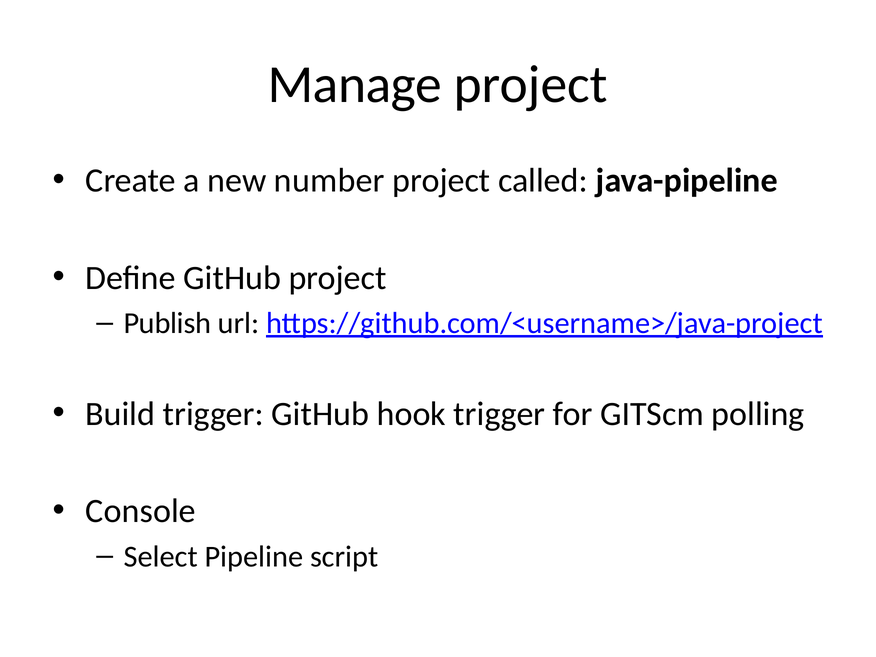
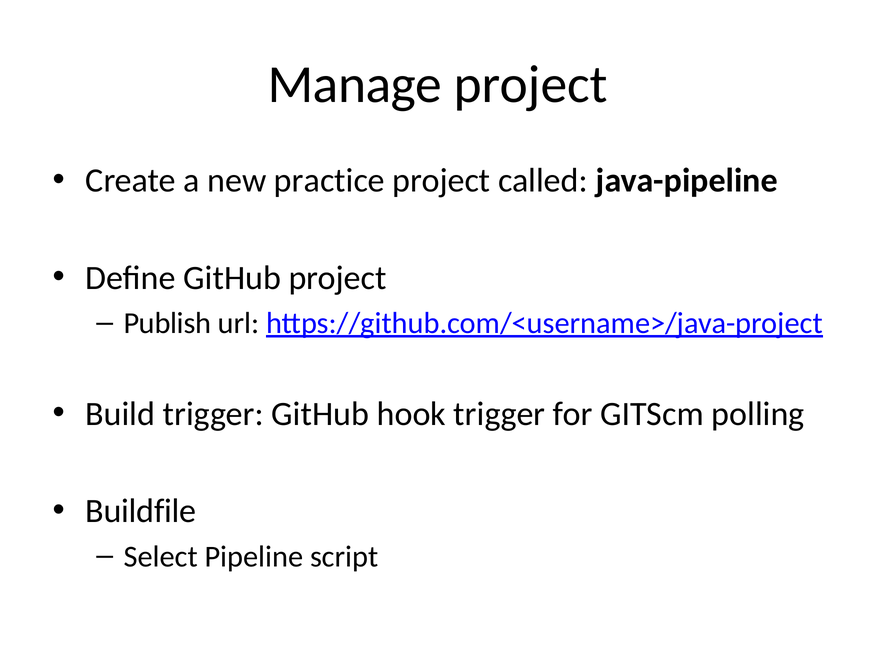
number: number -> practice (329, 181)
Console: Console -> Buildfile (141, 511)
